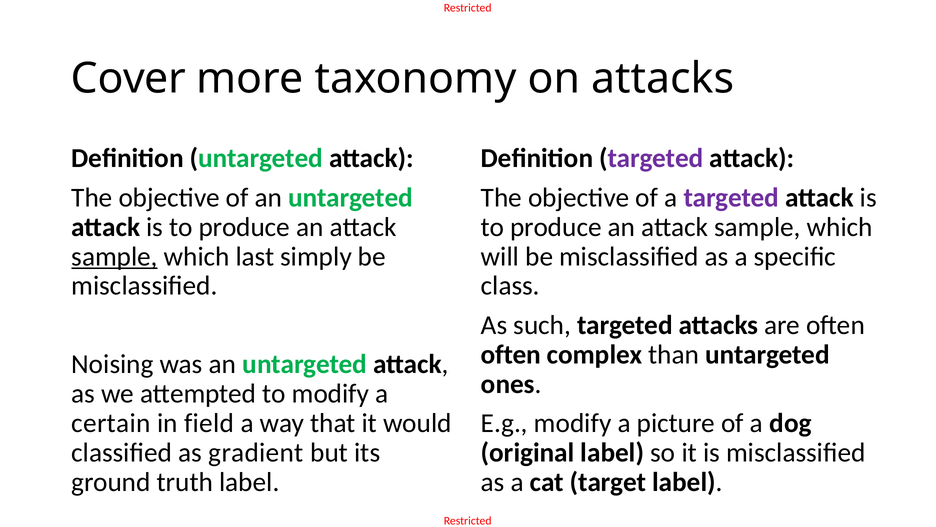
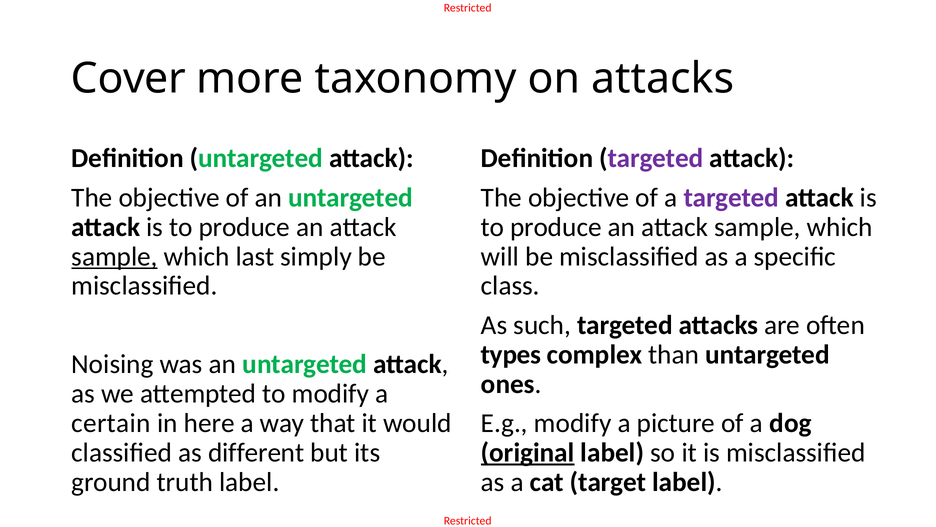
often: often -> types (511, 354)
field: field -> here (209, 423)
gradient: gradient -> different (256, 452)
original underline: none -> present (528, 452)
